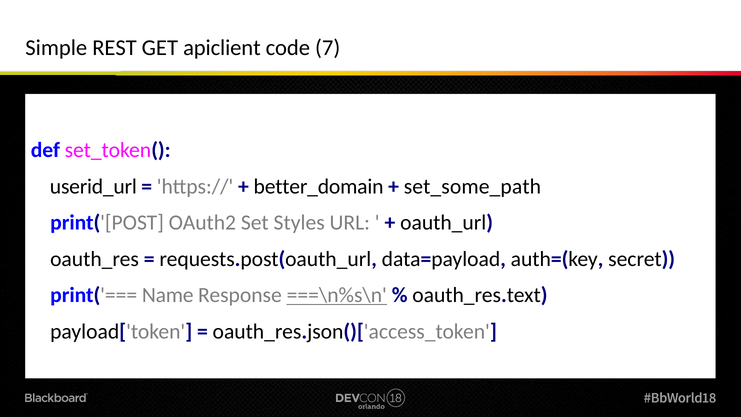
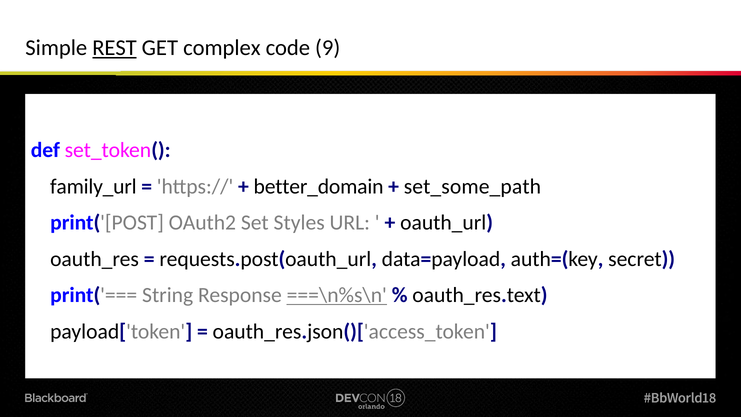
REST underline: none -> present (115, 48)
apiclient: apiclient -> complex (222, 48)
7: 7 -> 9 (328, 48)
userid_url: userid_url -> family_url (93, 186)
Name: Name -> String (168, 295)
